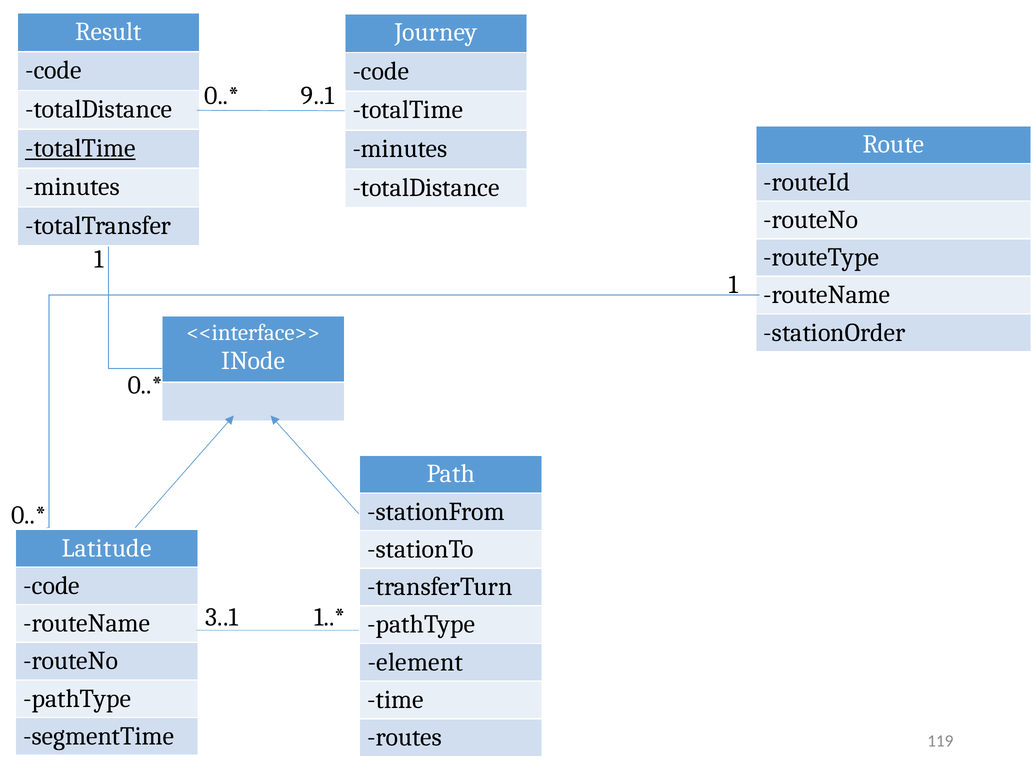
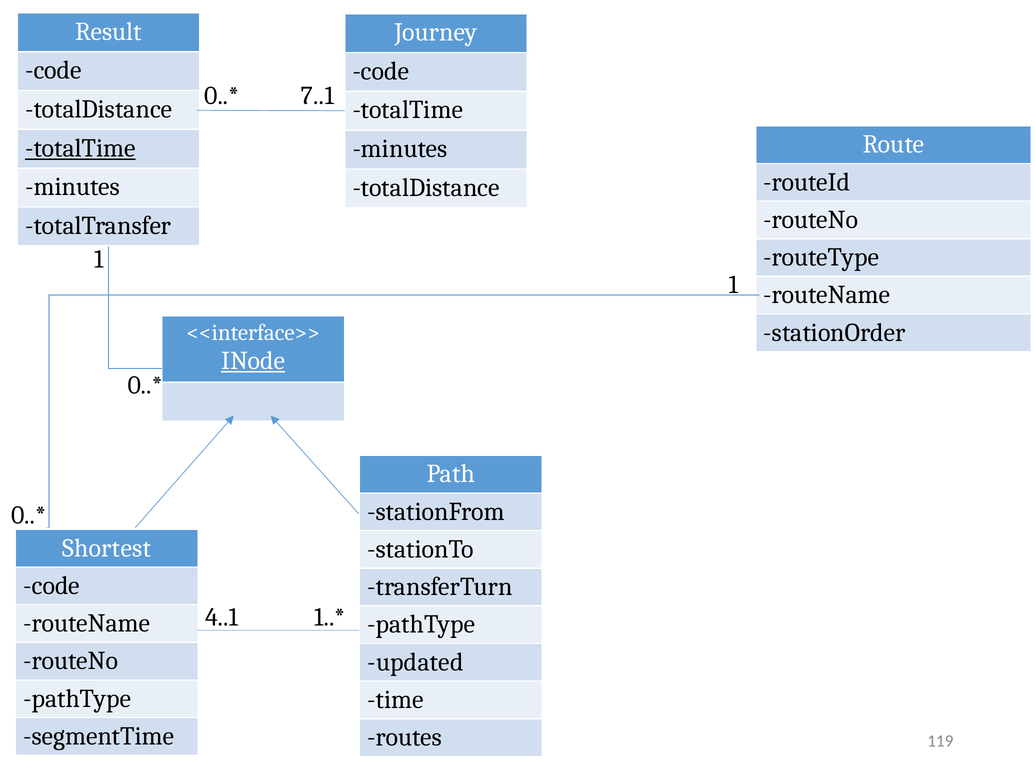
9..1: 9..1 -> 7..1 (317, 96)
INode underline: none -> present (253, 361)
Latitude: Latitude -> Shortest (107, 548)
3..1: 3..1 -> 4..1 (222, 617)
element: element -> updated (415, 662)
